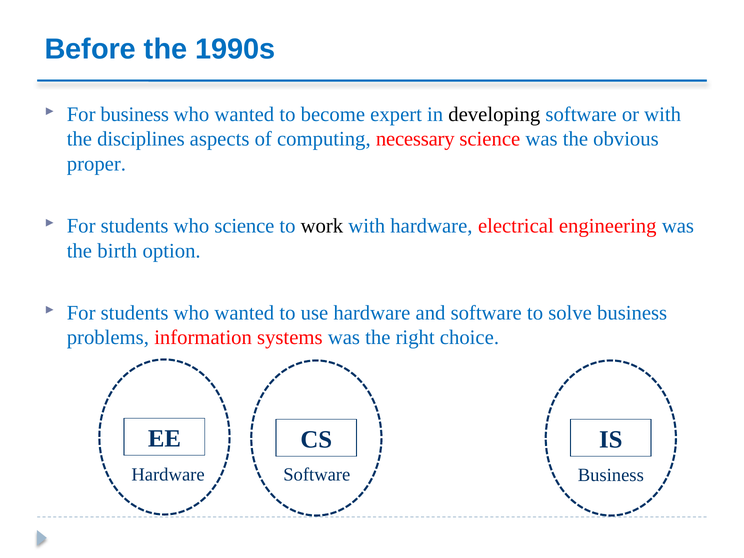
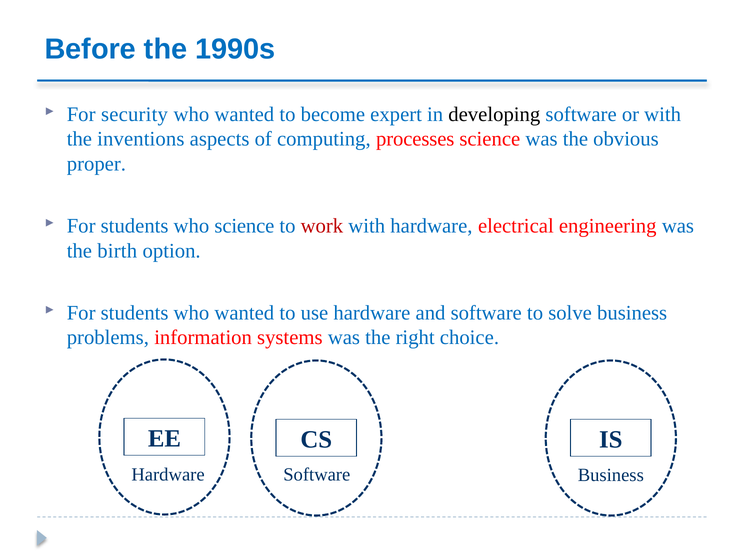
For business: business -> security (134, 114)
disciplines: disciplines -> inventions (141, 139)
necessary: necessary -> processes (415, 139)
work colour: black -> red (322, 226)
